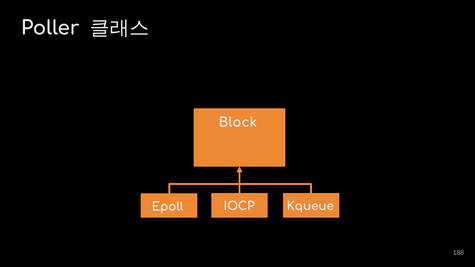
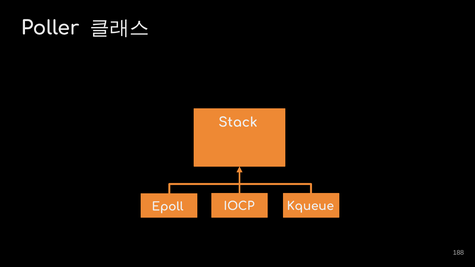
Block: Block -> Stack (238, 122)
